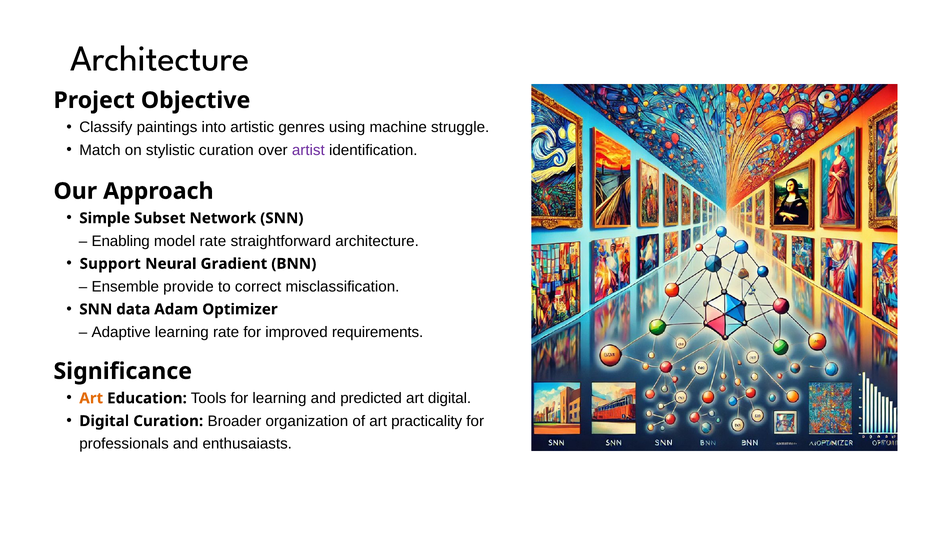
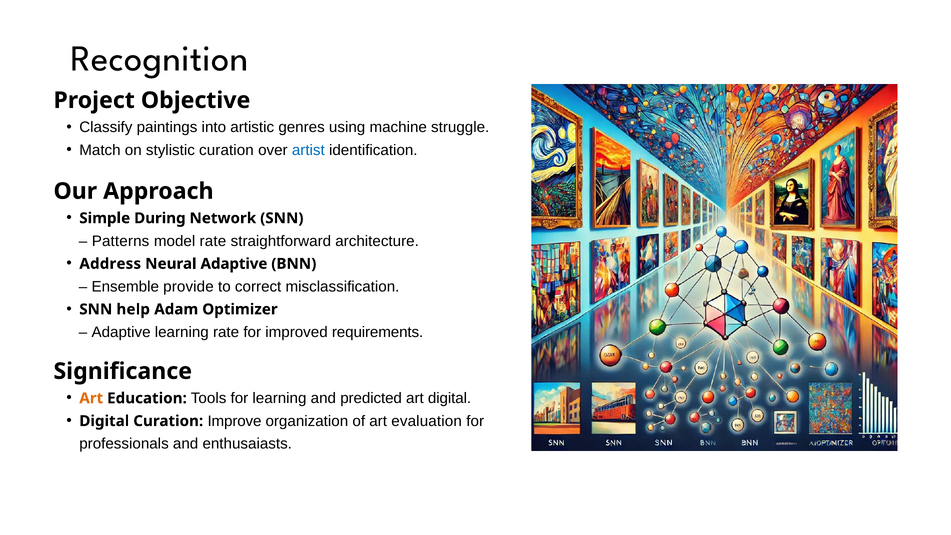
Architecture: Architecture -> Recognition (159, 58)
artist colour: purple -> blue (308, 150)
Subset: Subset -> During (160, 218)
Enabling: Enabling -> Patterns (121, 241)
Support: Support -> Address (110, 264)
Neural Gradient: Gradient -> Adaptive (234, 264)
data: data -> help (133, 309)
Broader: Broader -> Improve (235, 421)
practicality: practicality -> evaluation (427, 421)
